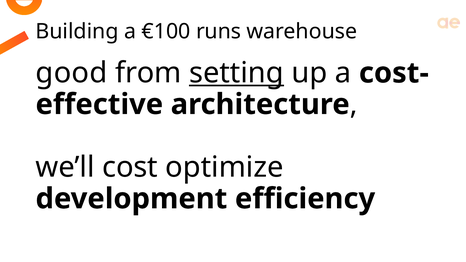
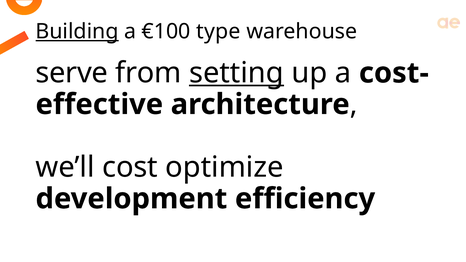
Building underline: none -> present (77, 32)
runs: runs -> type (218, 32)
good: good -> serve (72, 73)
